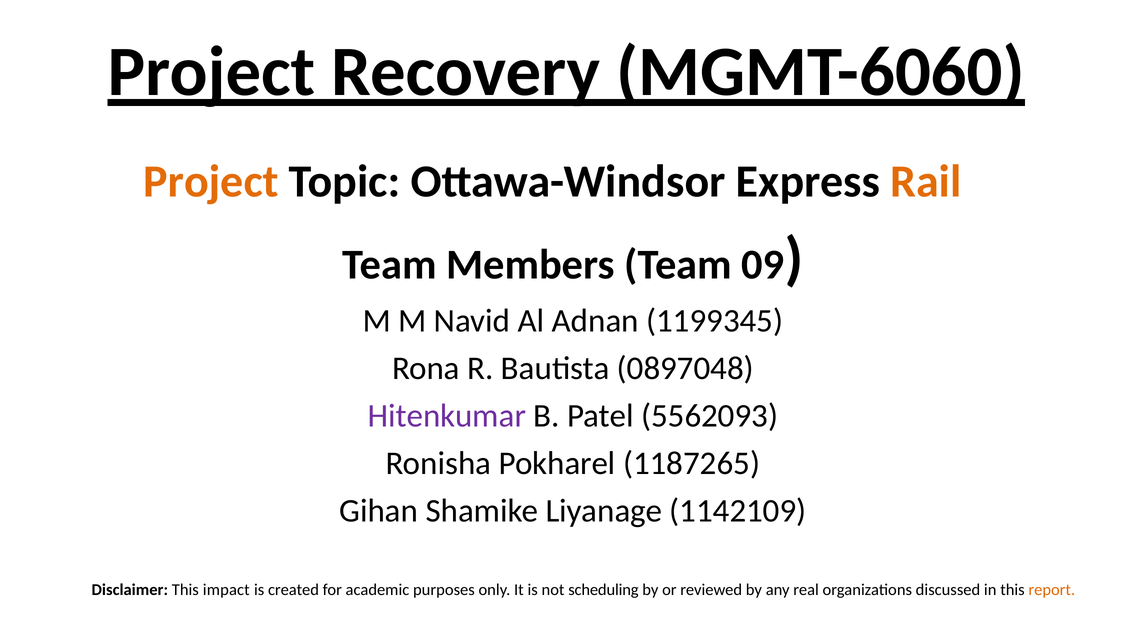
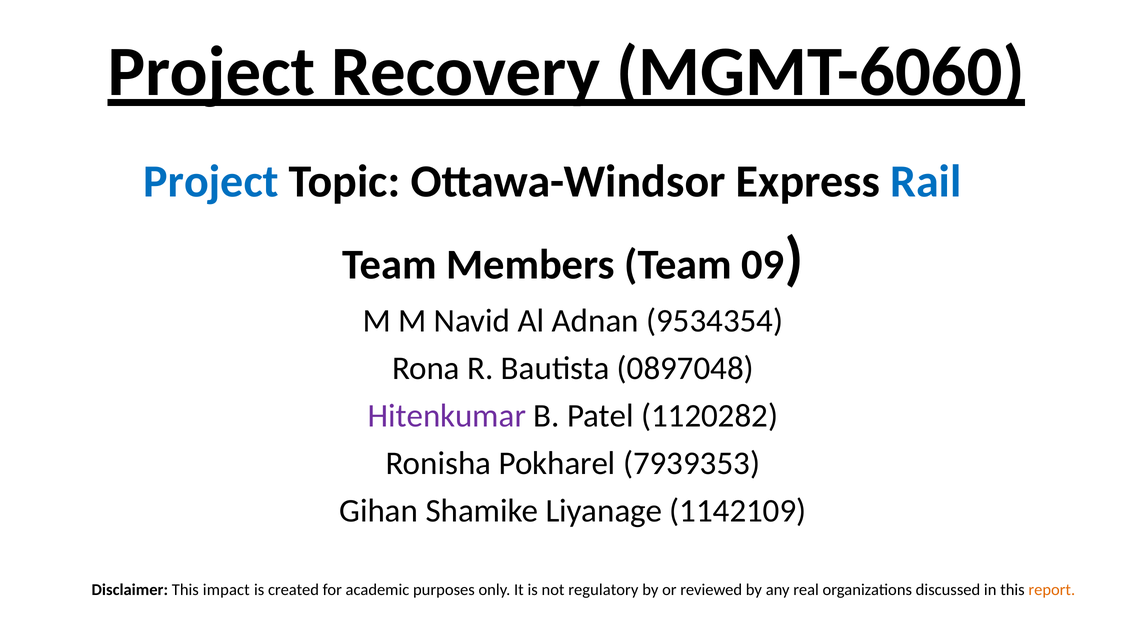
Project colour: orange -> blue (211, 182)
Rail colour: orange -> blue (926, 182)
1199345: 1199345 -> 9534354 (715, 321)
5562093: 5562093 -> 1120282 (710, 416)
1187265: 1187265 -> 7939353 (692, 463)
scheduling: scheduling -> regulatory (603, 590)
